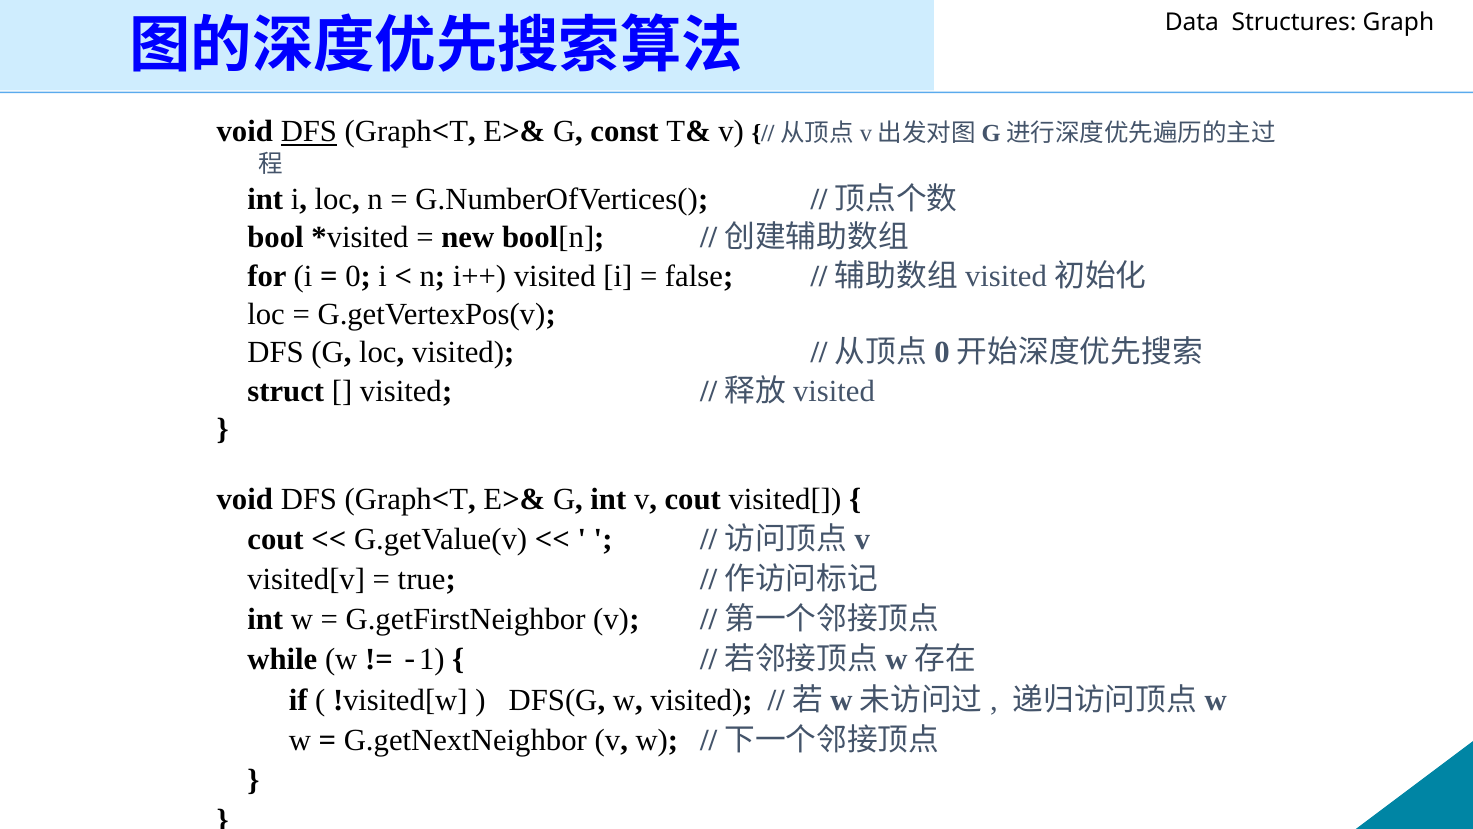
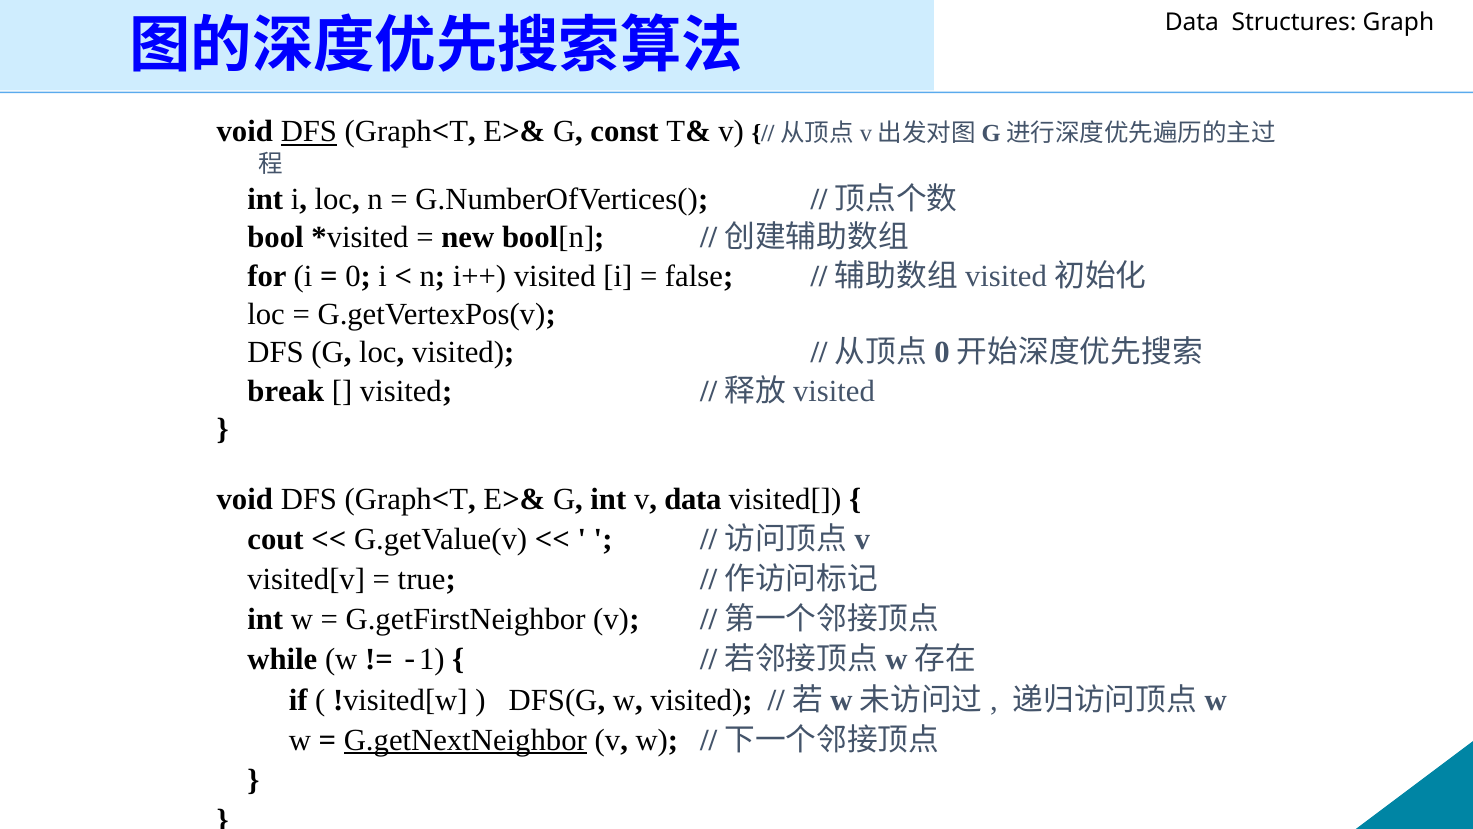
struct: struct -> break (286, 391)
v cout: cout -> data (693, 499)
G.getNextNeighbor underline: none -> present (465, 740)
